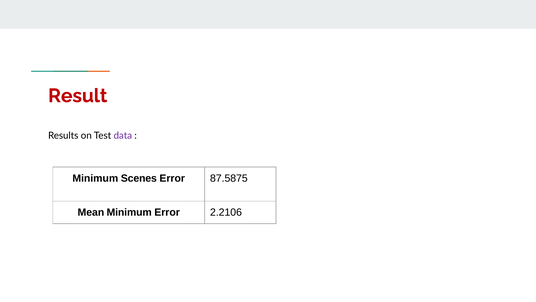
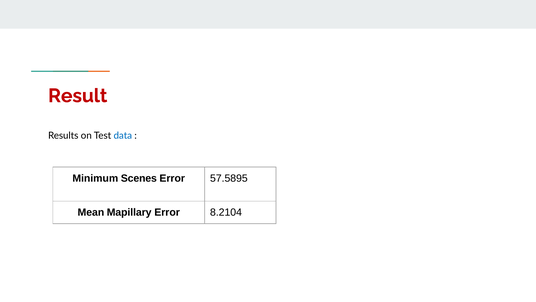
data colour: purple -> blue (123, 135)
87.5875: 87.5875 -> 57.5895 (229, 178)
Mean Minimum: Minimum -> Mapillary (129, 212)
2.2106: 2.2106 -> 8.2104 (226, 212)
